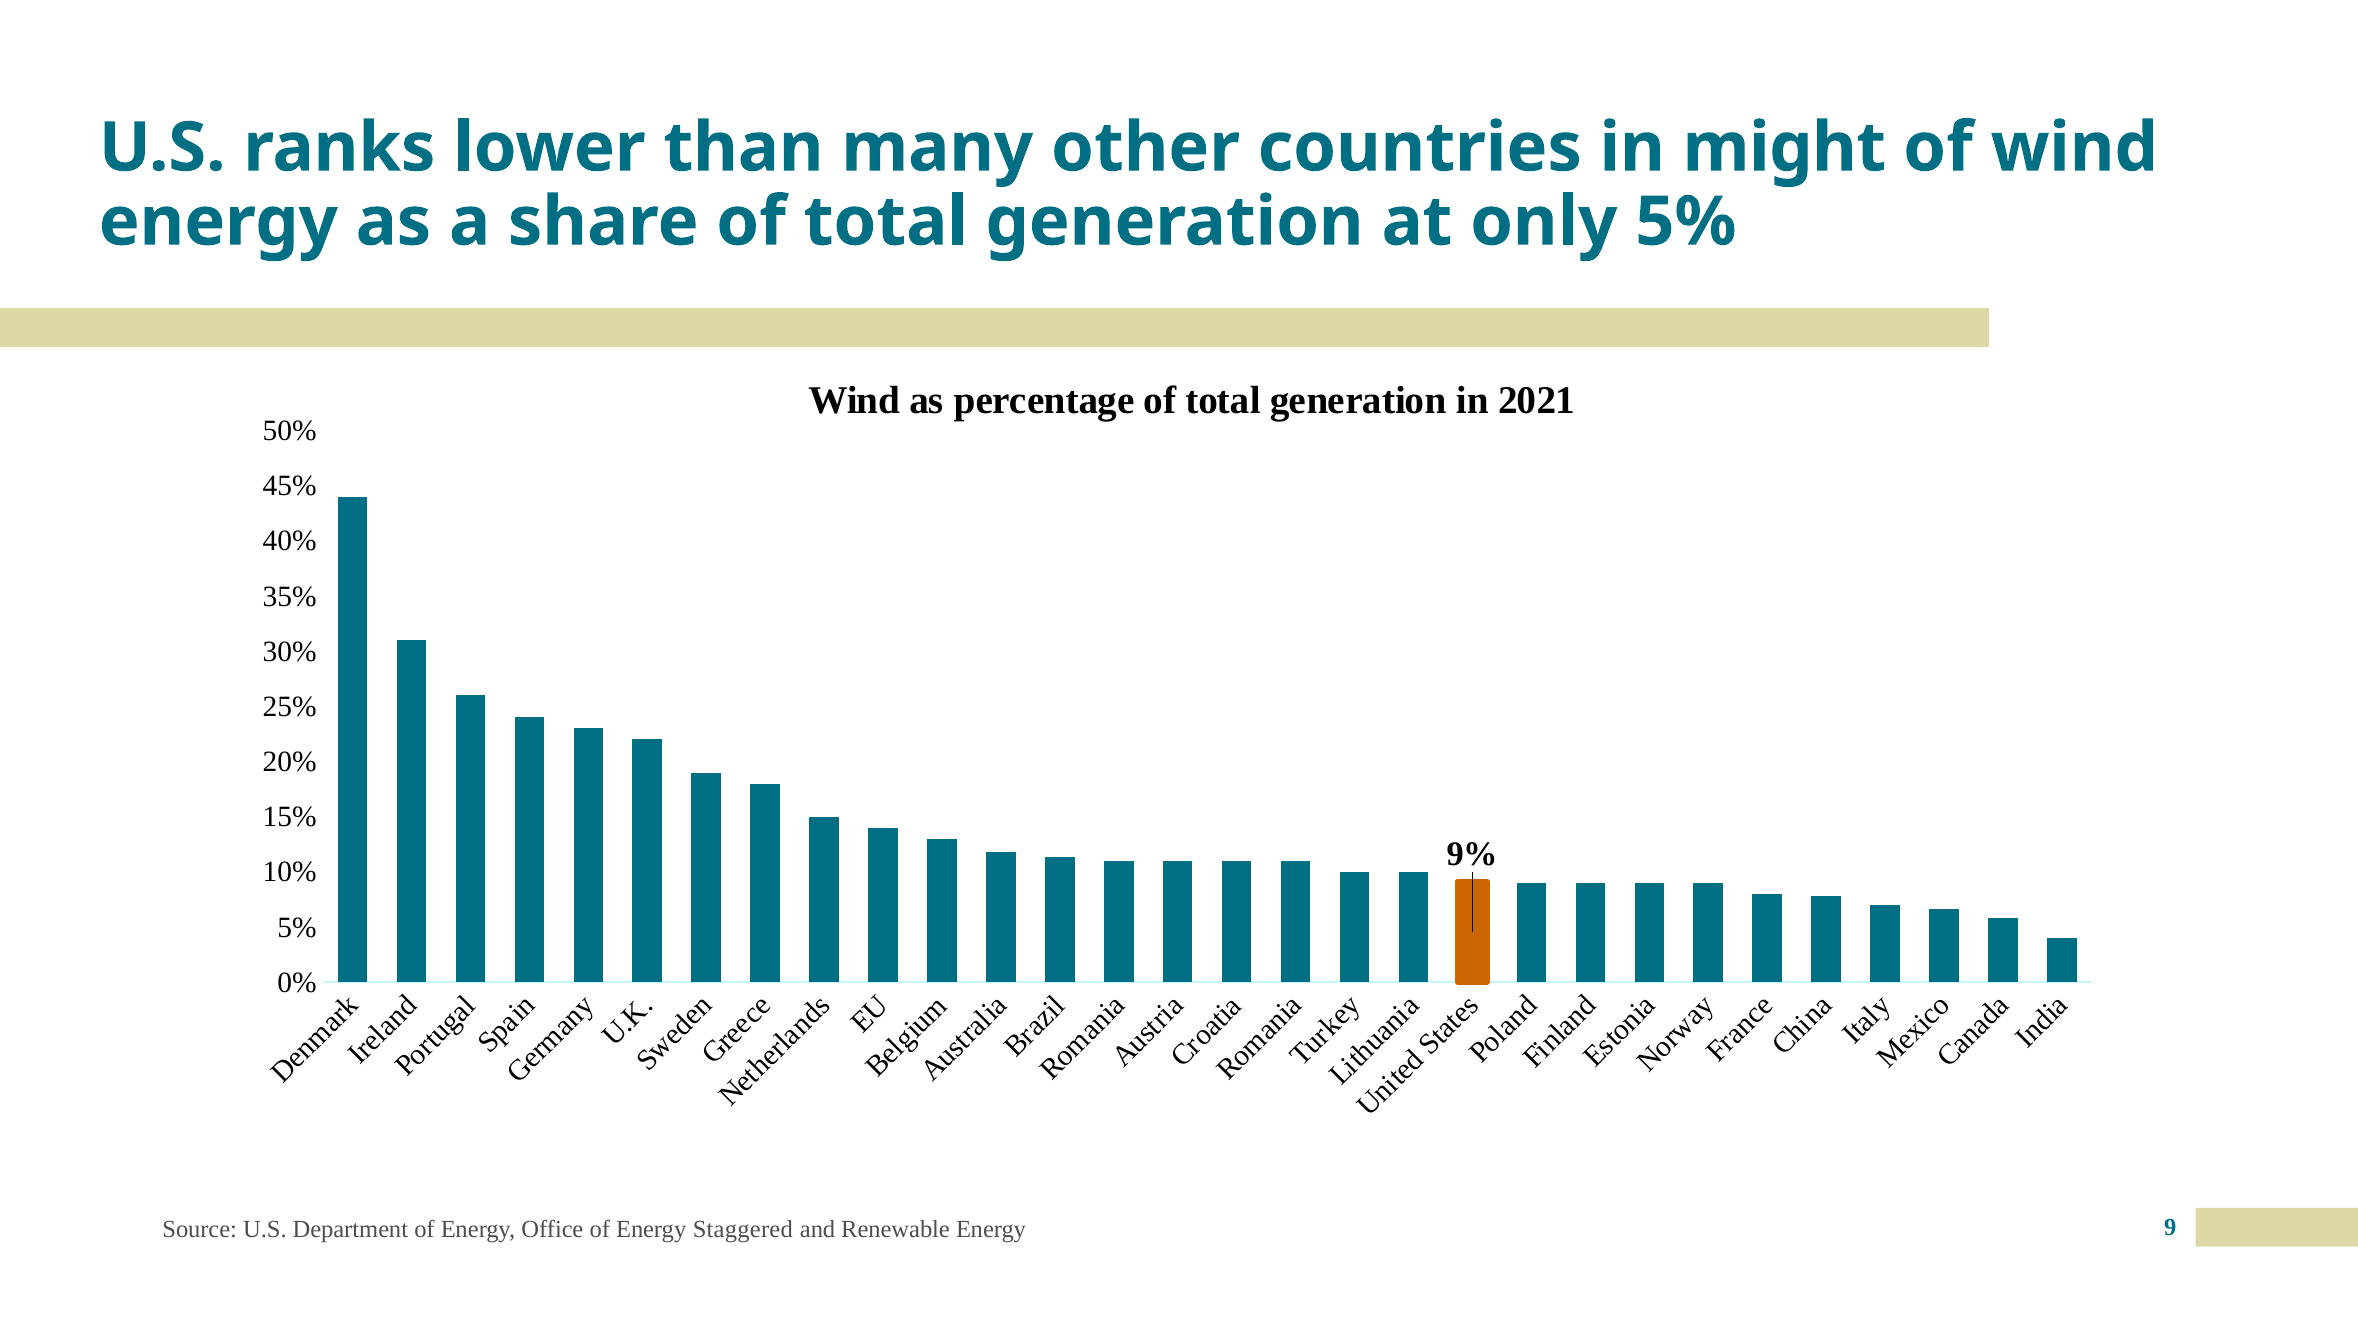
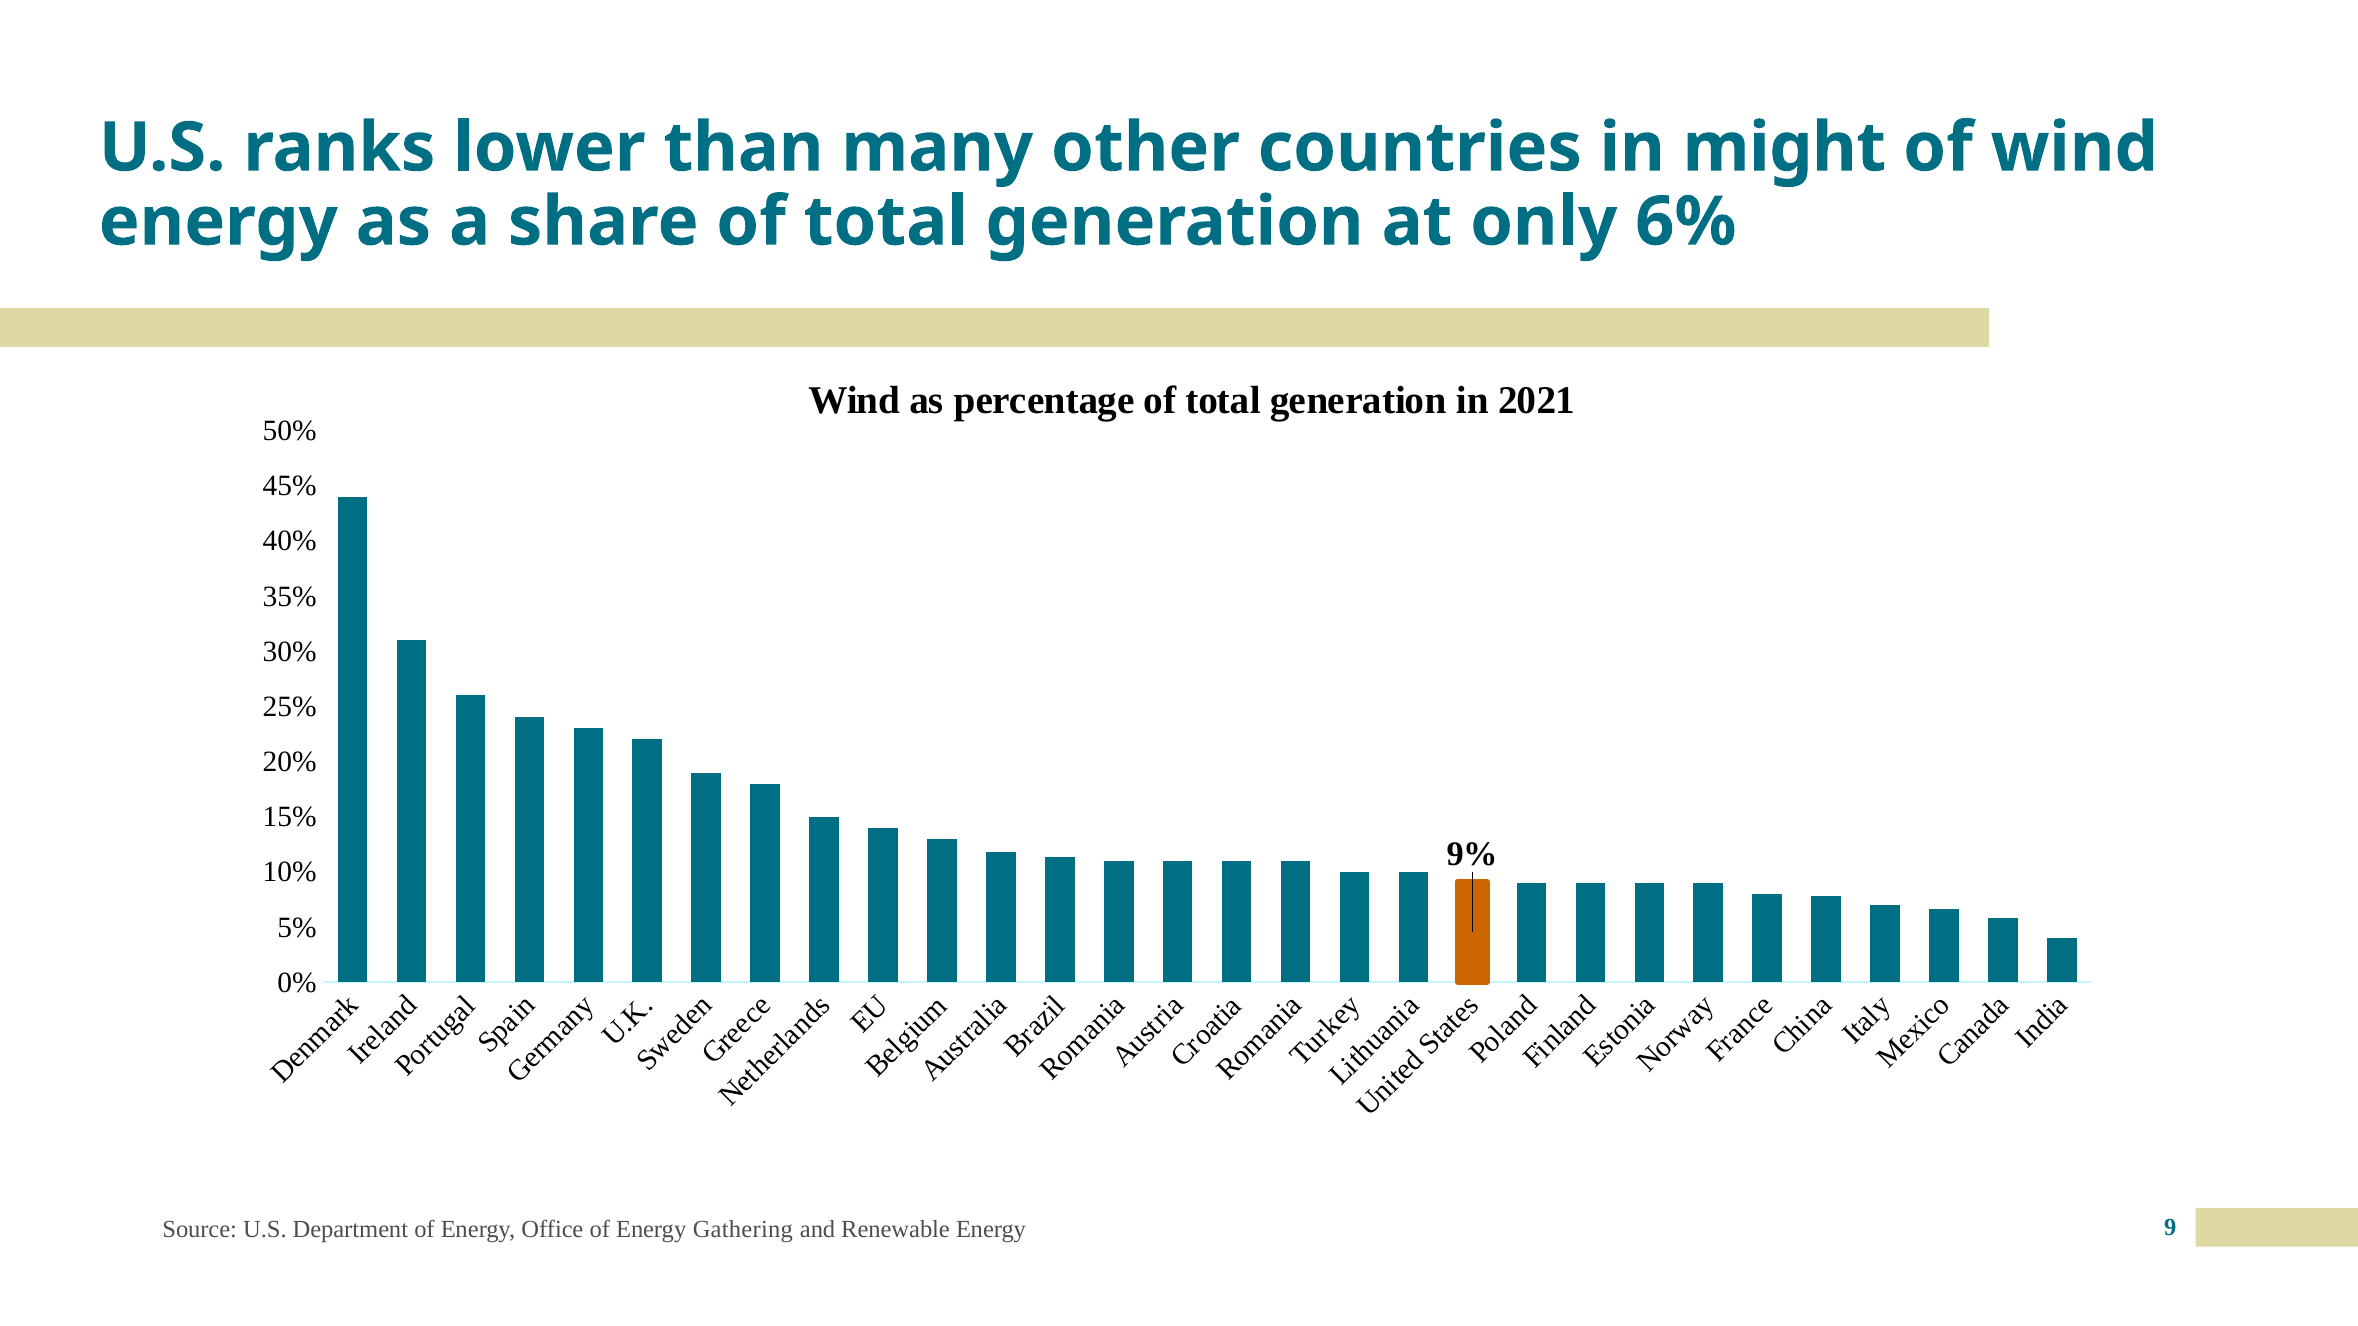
only 5%: 5% -> 6% (1686, 222)
Staggered: Staggered -> Gathering (743, 1230)
